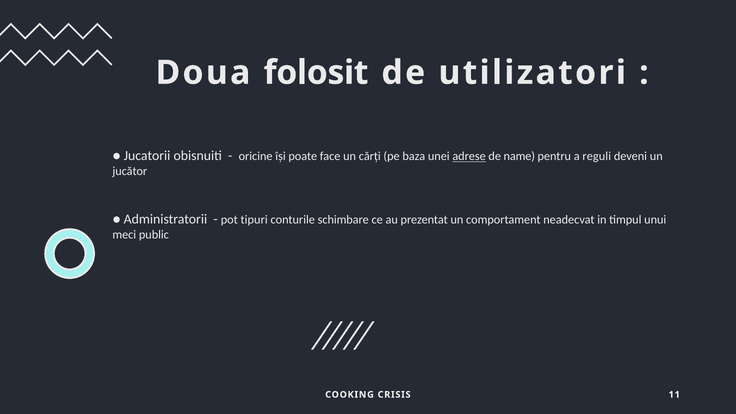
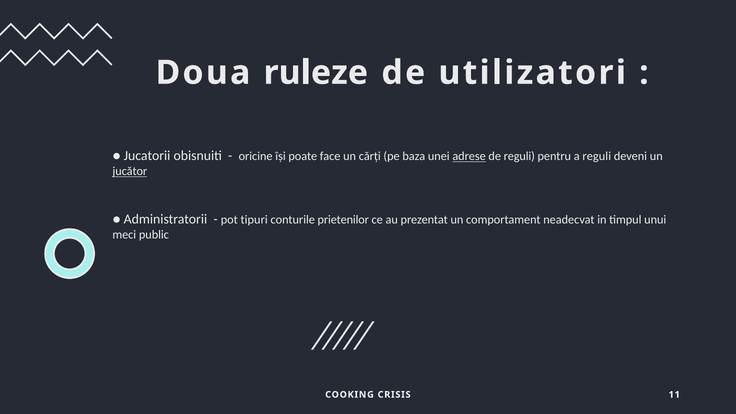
folosit: folosit -> ruleze (316, 73)
de name: name -> reguli (519, 156)
jucător underline: none -> present (130, 171)
schimbare: schimbare -> prietenilor (343, 220)
